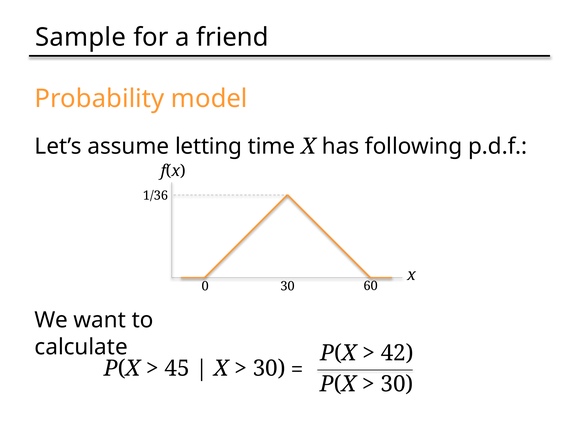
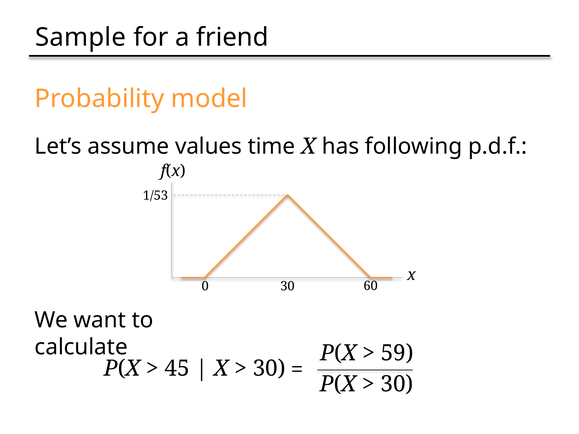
letting: letting -> values (209, 146)
1/36: 1/36 -> 1/53 (155, 196)
42: 42 -> 59 (397, 353)
